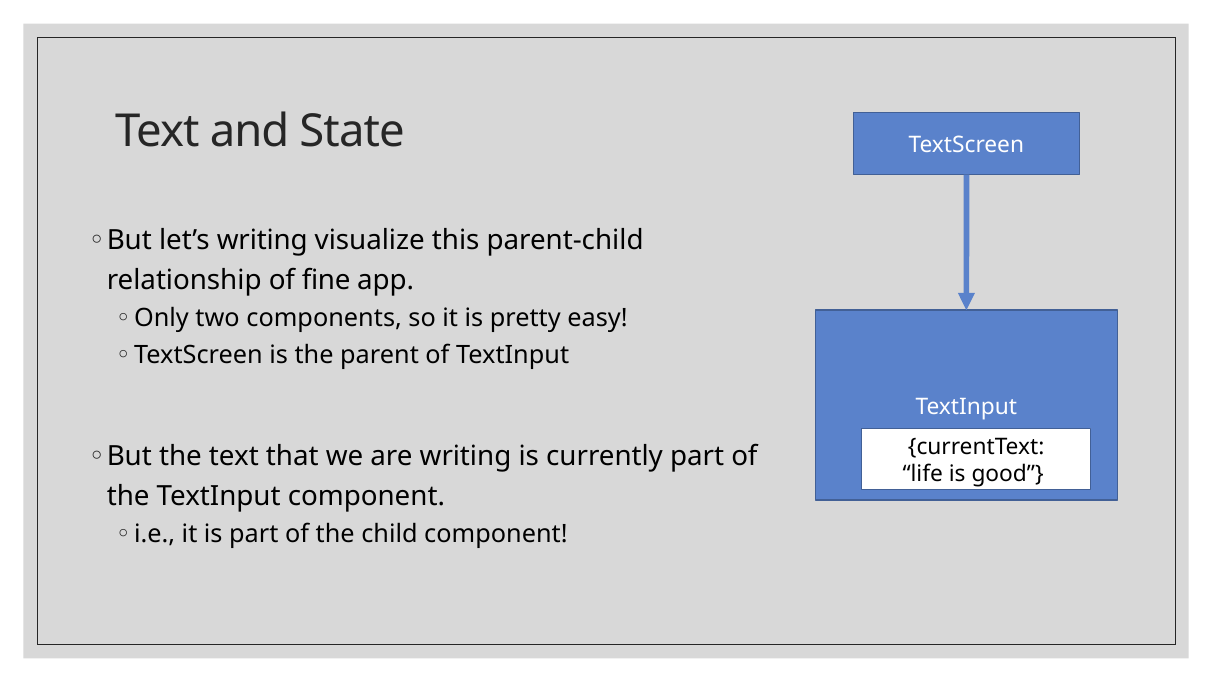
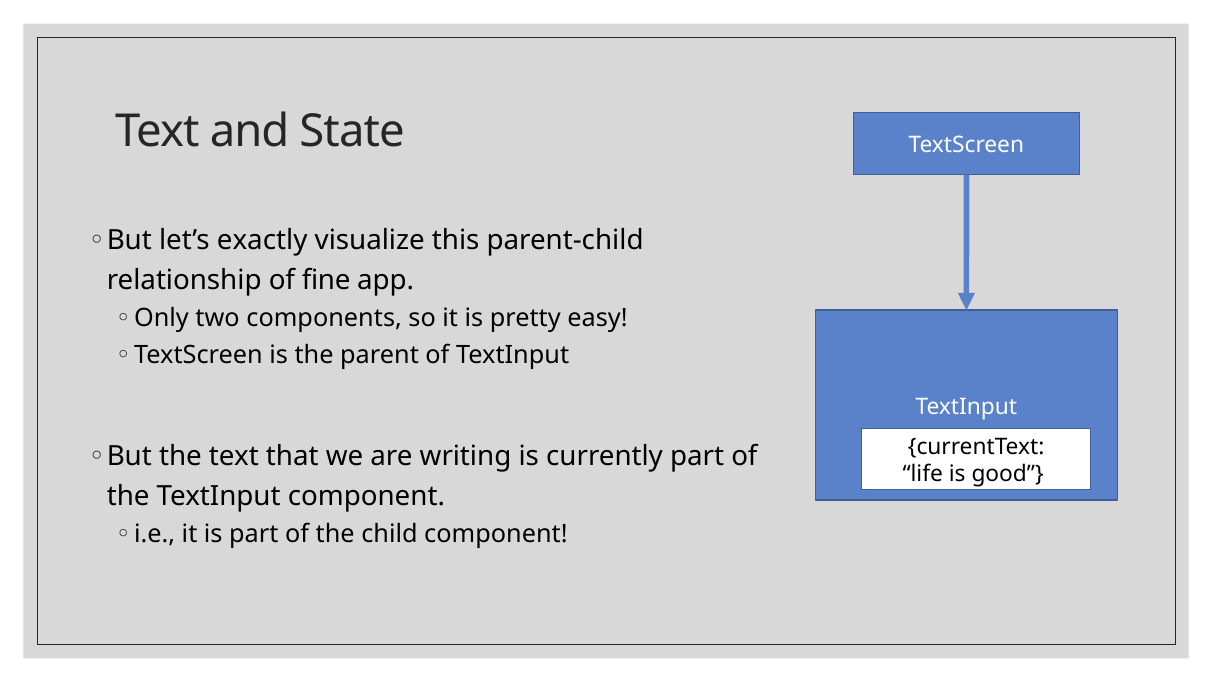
let’s writing: writing -> exactly (262, 240)
